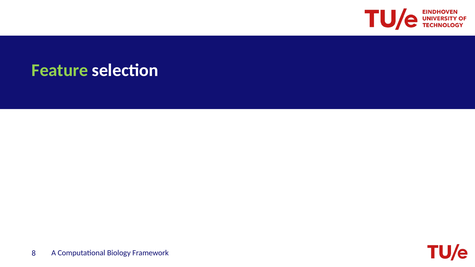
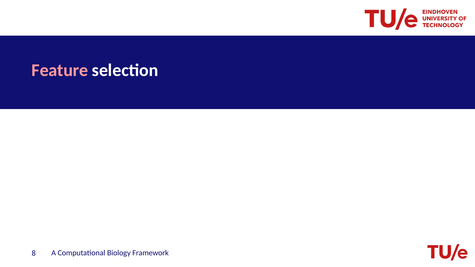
Feature colour: light green -> pink (60, 70)
